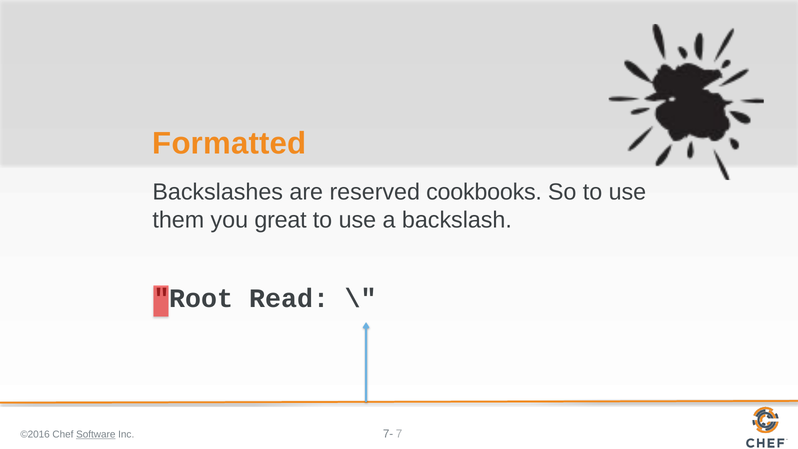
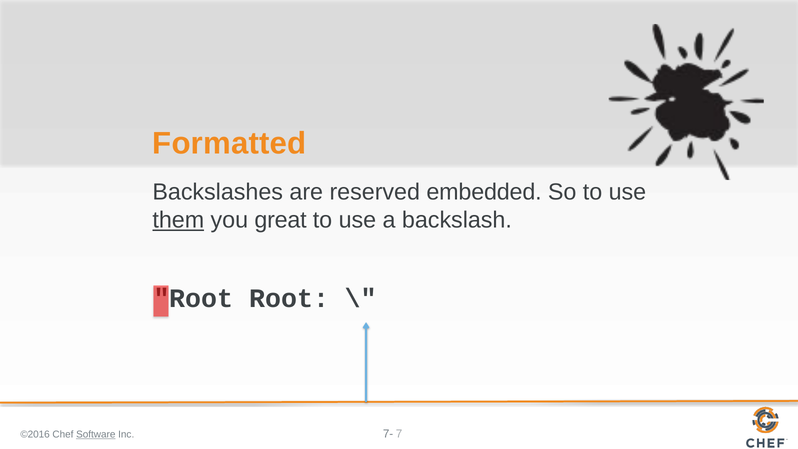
cookbooks: cookbooks -> embedded (484, 192)
them underline: none -> present (178, 220)
Read: Read -> Root (289, 299)
